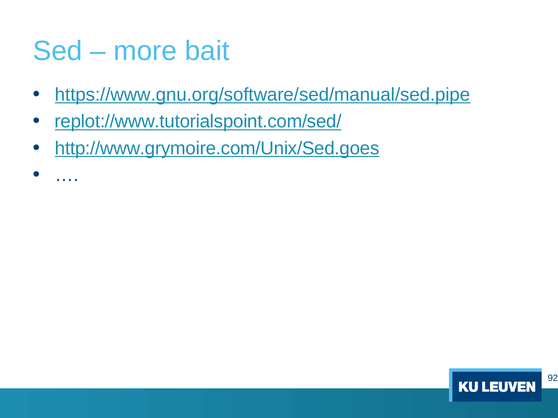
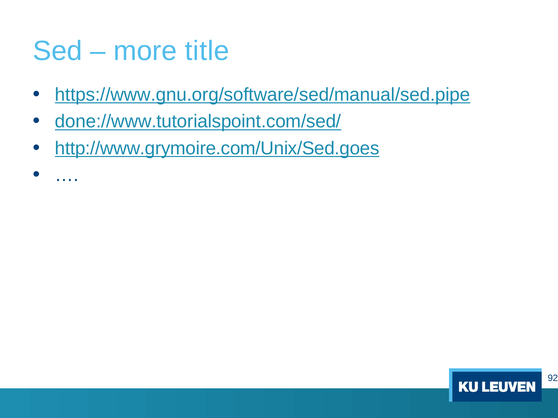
bait: bait -> title (207, 51)
replot://www.tutorialspoint.com/sed/: replot://www.tutorialspoint.com/sed/ -> done://www.tutorialspoint.com/sed/ (198, 122)
